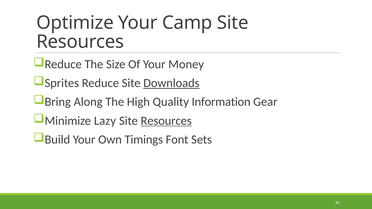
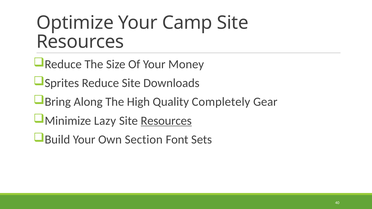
Downloads underline: present -> none (171, 83)
Information: Information -> Completely (221, 102)
Timings: Timings -> Section (144, 140)
